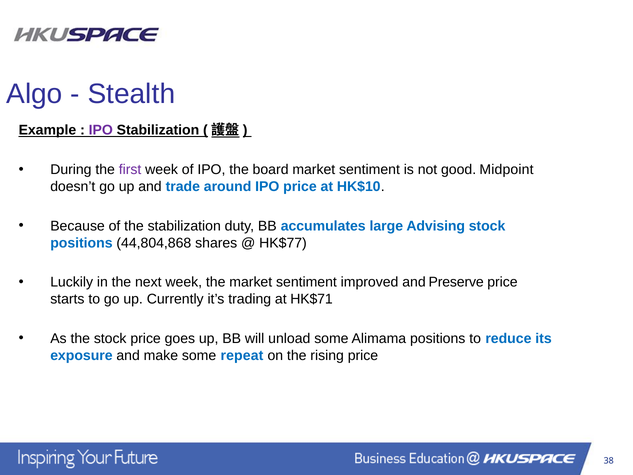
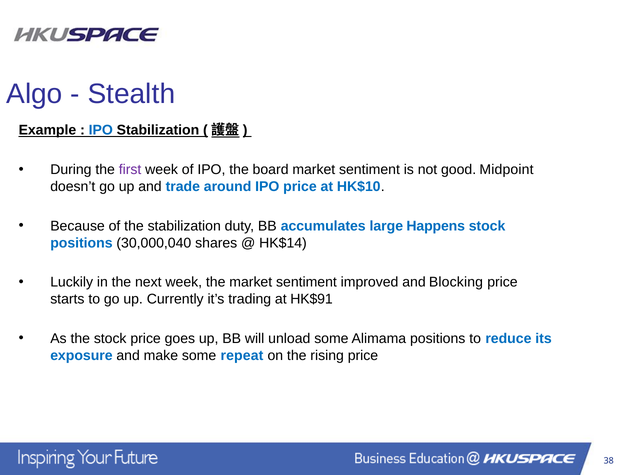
IPO colour: purple -> blue (101, 130)
Advising: Advising -> Happens (436, 226)
44,804,868: 44,804,868 -> 30,000,040 (154, 243)
HK$77: HK$77 -> HK$14 (283, 243)
Preserve: Preserve -> Blocking (456, 282)
HK$71: HK$71 -> HK$91 (312, 299)
